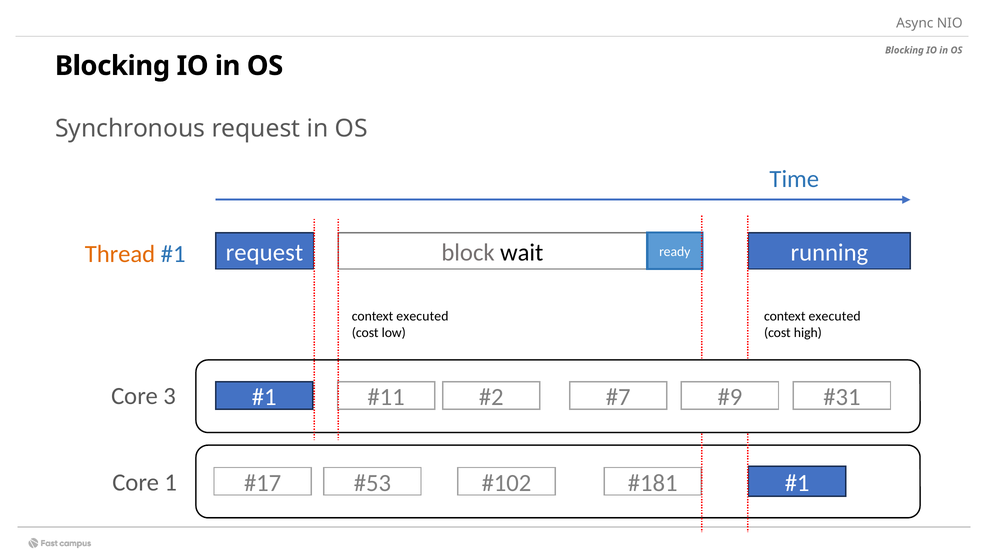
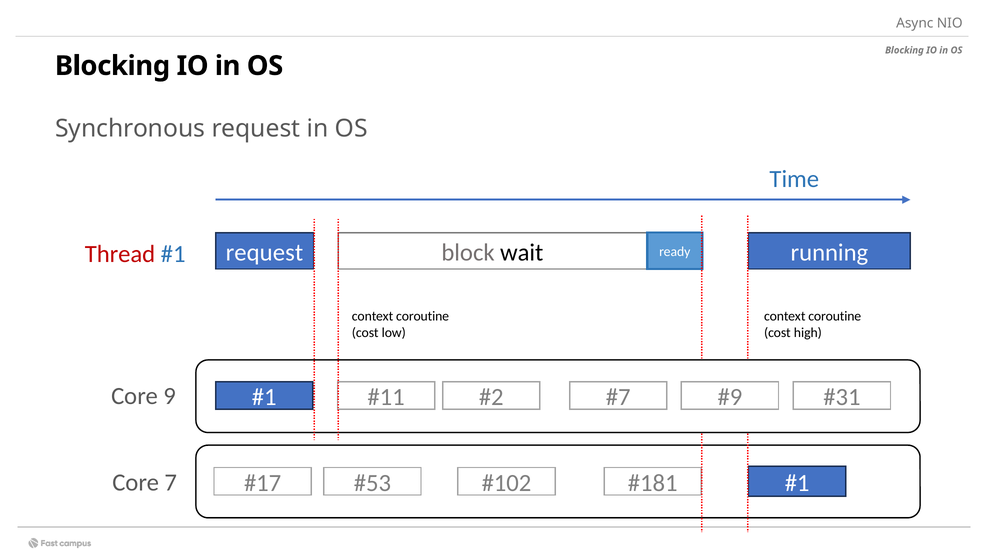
Thread colour: orange -> red (120, 254)
executed: executed -> coroutine (423, 316)
executed: executed -> coroutine (835, 316)
3: 3 -> 9 (170, 396)
1: 1 -> 7 (171, 482)
